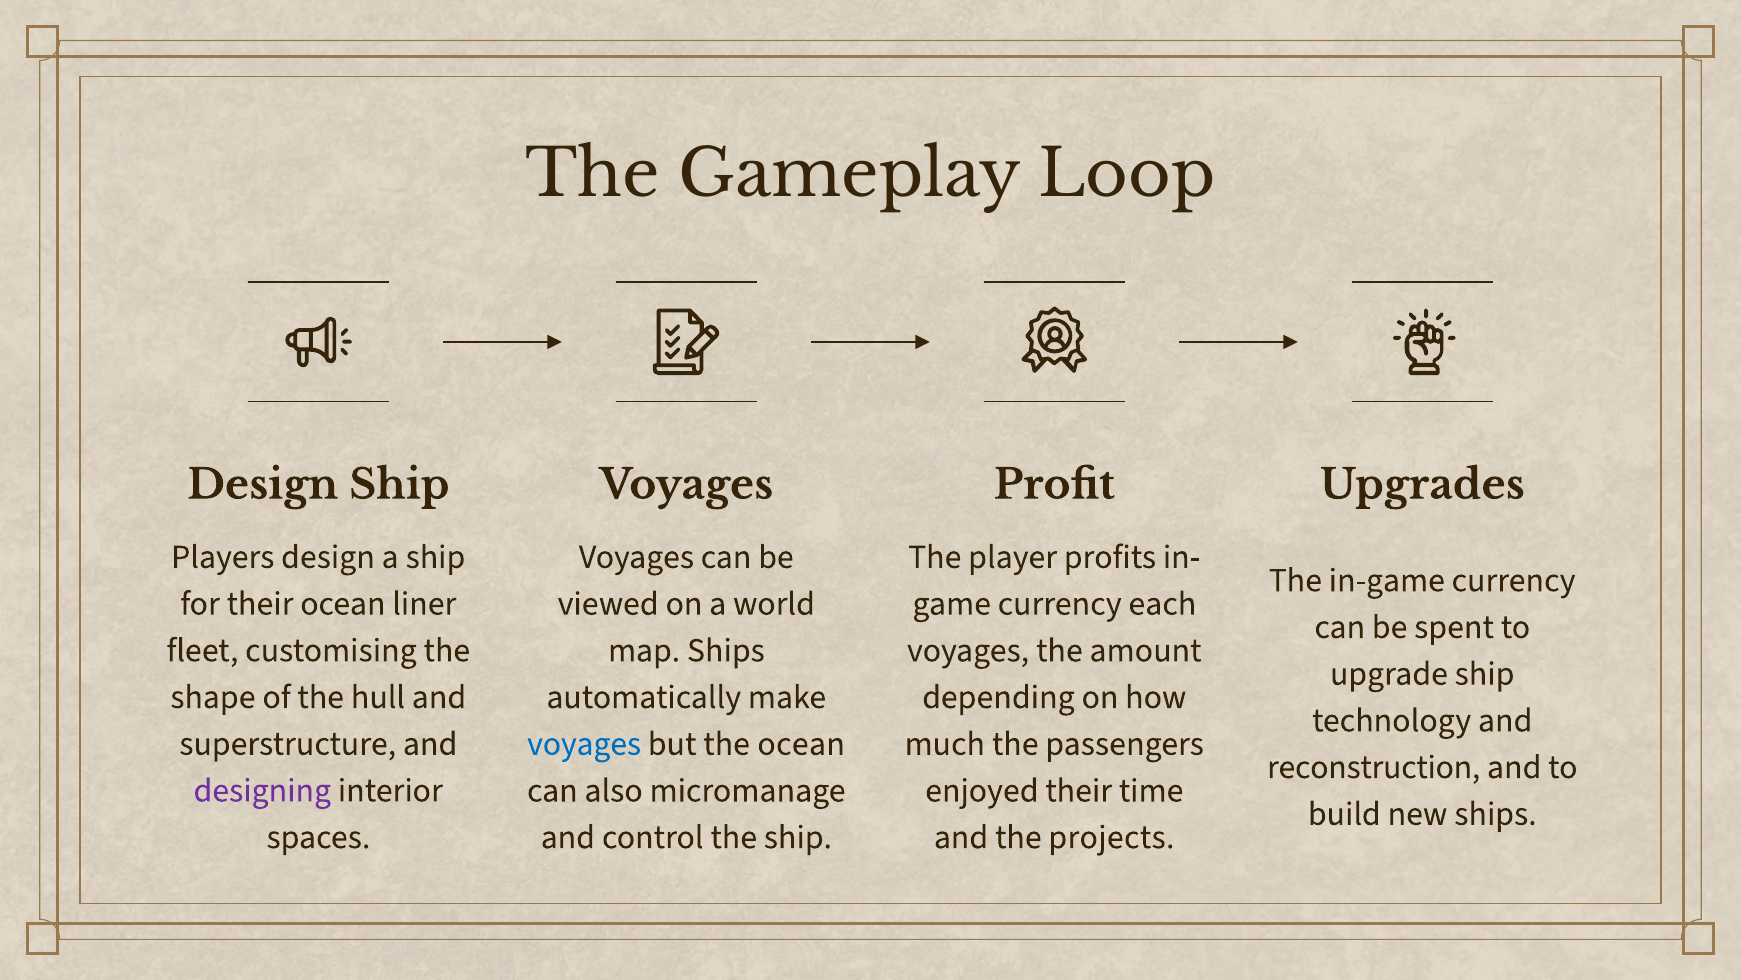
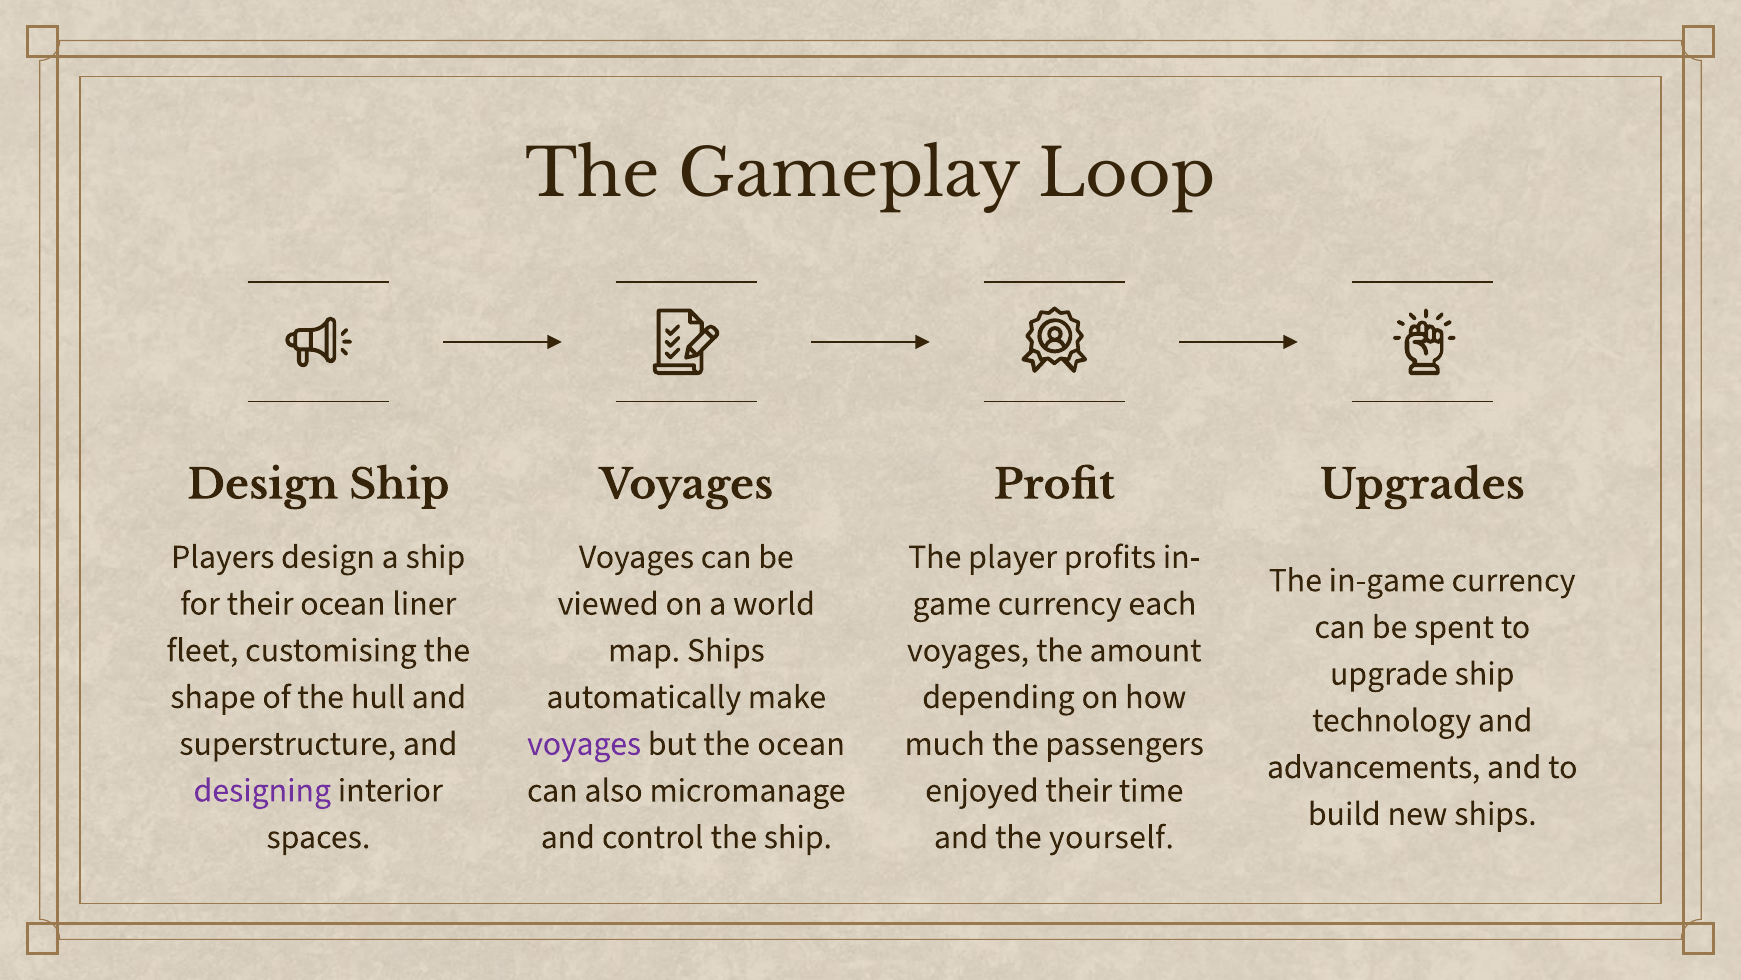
voyages colour: blue -> purple (584, 743)
reconstruction: reconstruction -> advancements (1374, 766)
projects: projects -> yourself (1111, 837)
